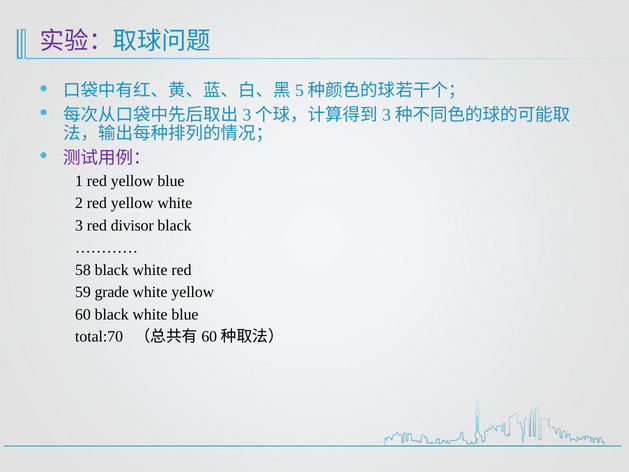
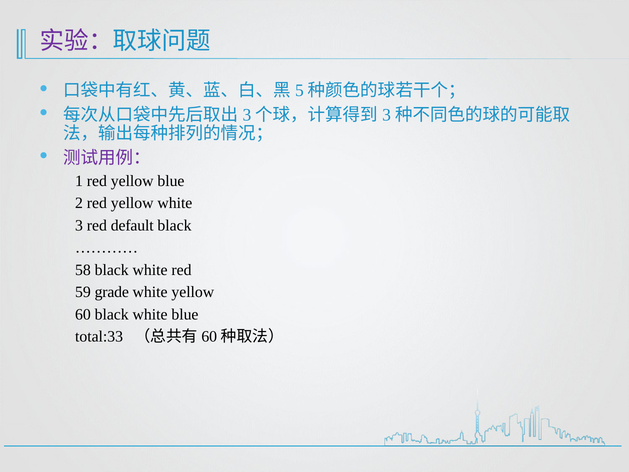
divisor: divisor -> default (132, 225)
total:70: total:70 -> total:33 (99, 337)
